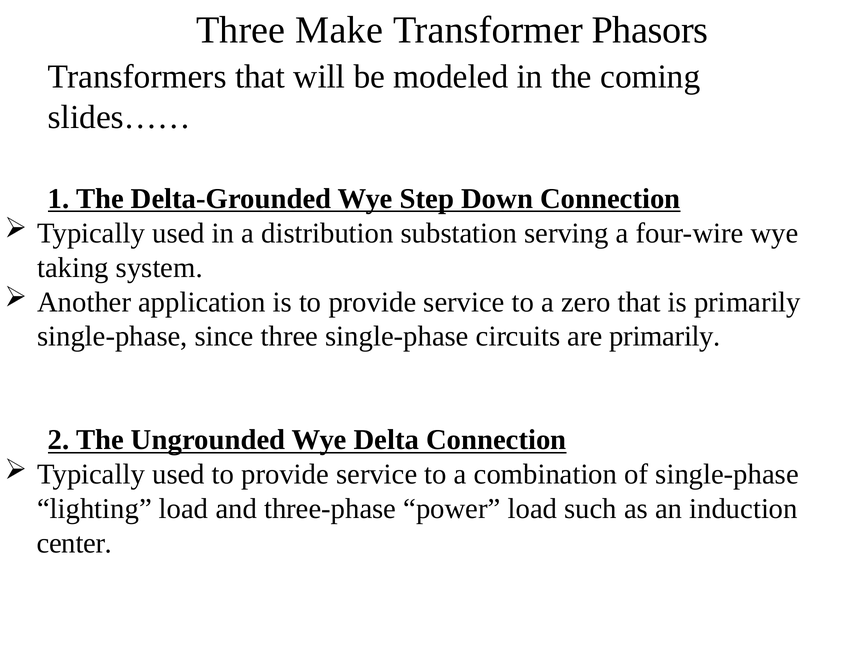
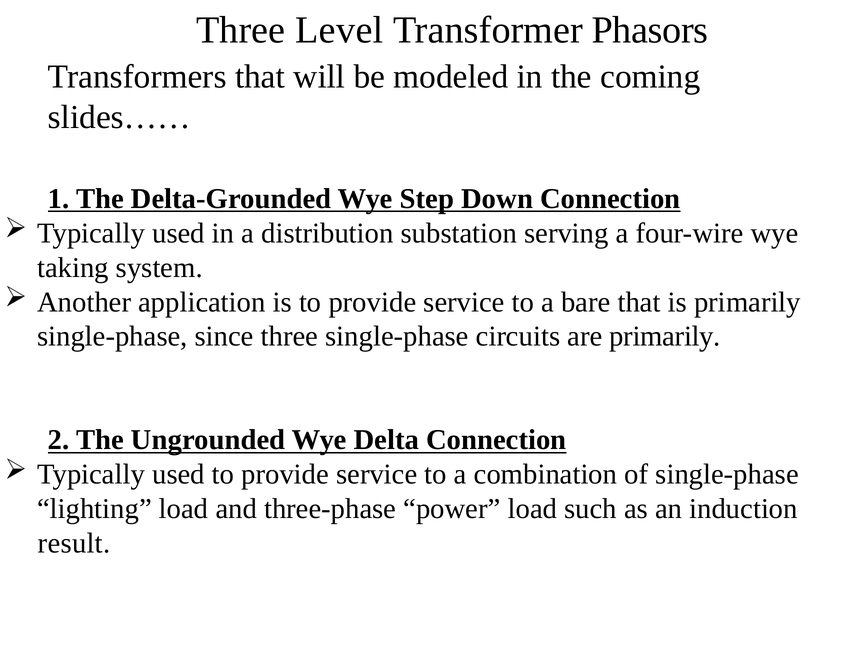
Make: Make -> Level (339, 30)
zero: zero -> bare (586, 302)
center: center -> result (74, 543)
